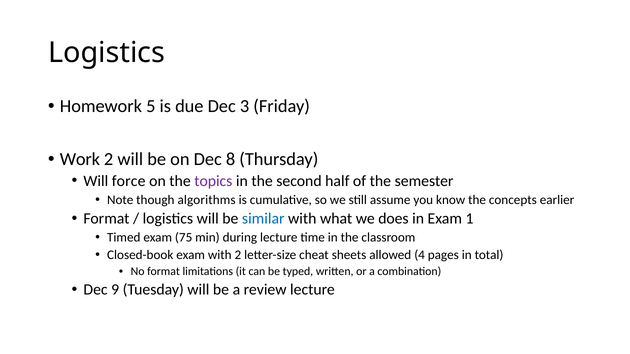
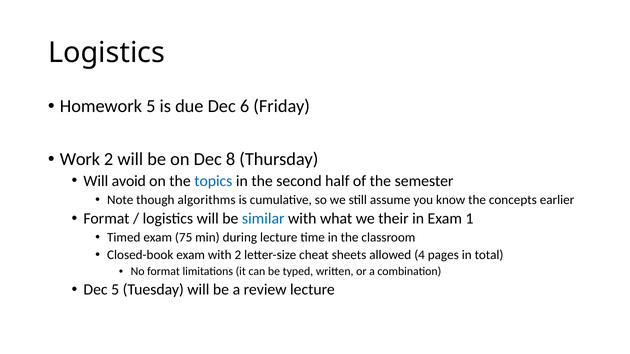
3: 3 -> 6 (245, 107)
force: force -> avoid (129, 181)
topics colour: purple -> blue (213, 181)
does: does -> their (393, 219)
Dec 9: 9 -> 5 (115, 290)
